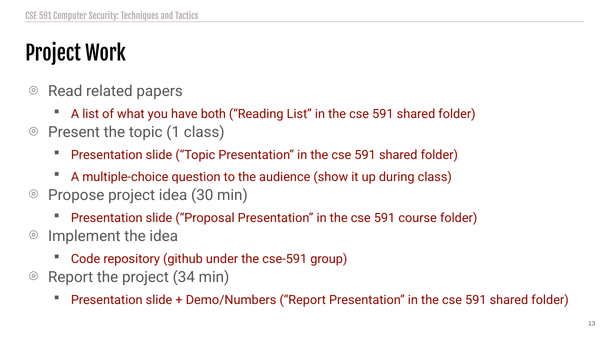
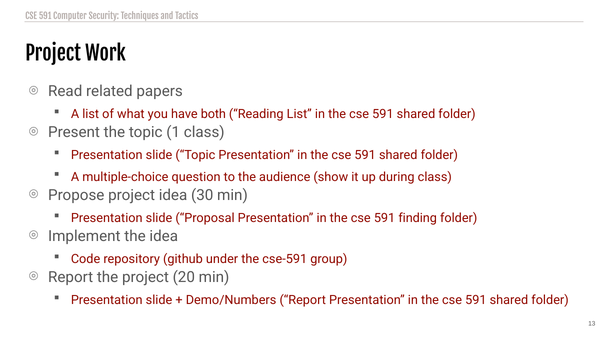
course: course -> finding (418, 218)
34: 34 -> 20 (184, 277)
